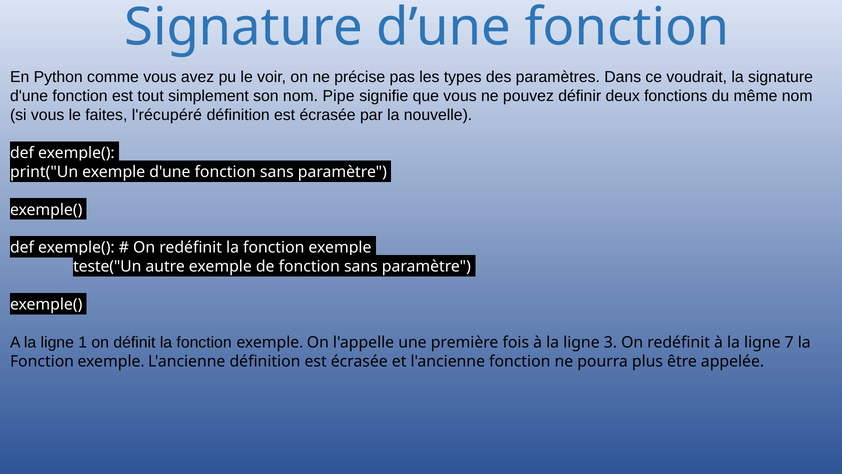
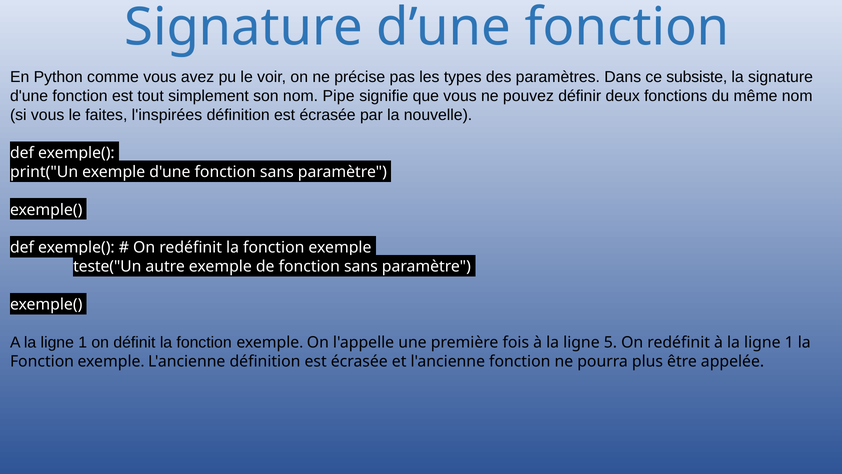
voudrait: voudrait -> subsiste (697, 77)
l'récupéré: l'récupéré -> l'inspirées (167, 115)
3: 3 -> 5 (610, 342)
à la ligne 7: 7 -> 1 (789, 342)
